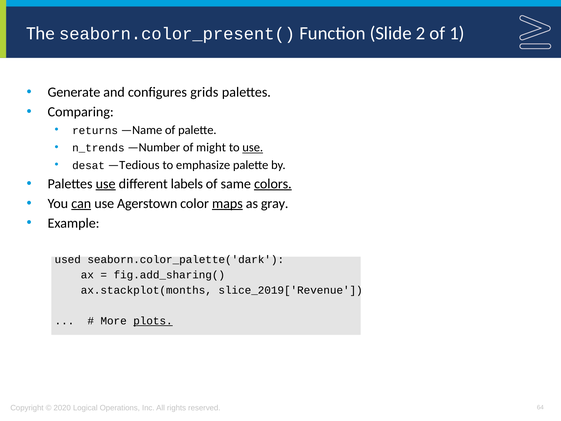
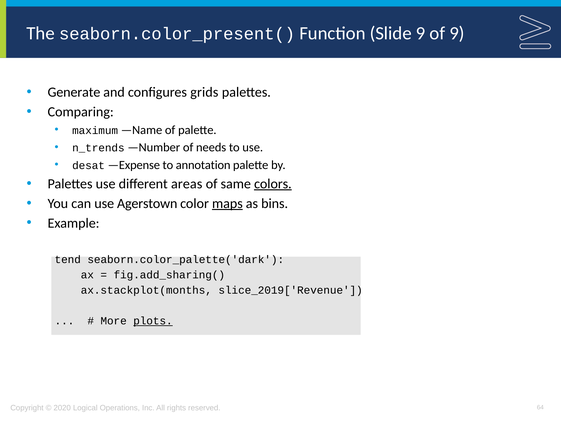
Slide 2: 2 -> 9 (421, 33)
of 1: 1 -> 9 (457, 33)
returns: returns -> maximum (95, 131)
might: might -> needs (211, 147)
use underline: present -> none (253, 147)
—Tedious: —Tedious -> —Expense (134, 165)
emphasize: emphasize -> annotation (203, 165)
use underline: present -> none (106, 184)
labels: labels -> areas (187, 184)
can underline: present -> none (81, 203)
gray: gray -> bins (275, 203)
used: used -> tend (68, 260)
